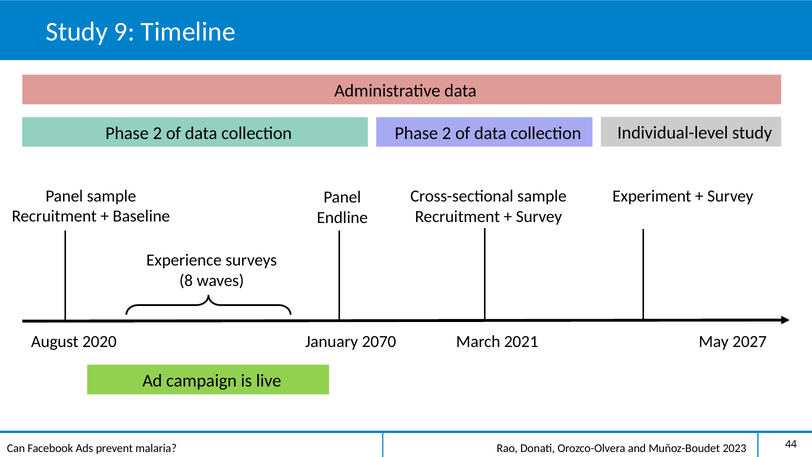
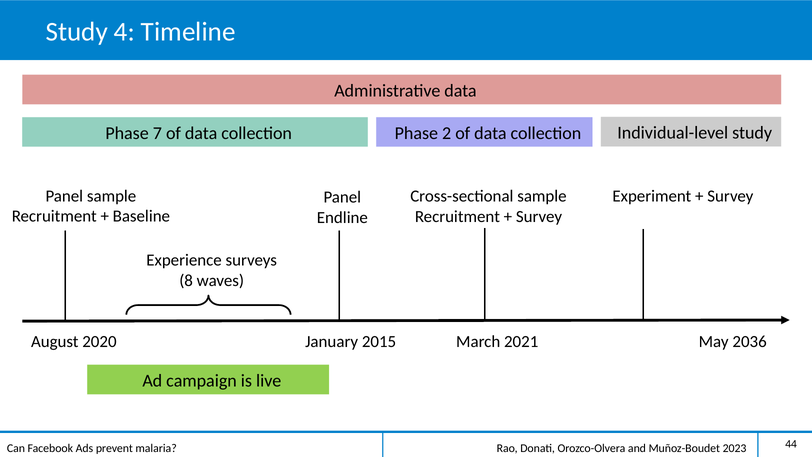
9: 9 -> 4 (124, 32)
2: 2 -> 7 (157, 133)
2070: 2070 -> 2015 (379, 342)
2027: 2027 -> 2036 (750, 342)
